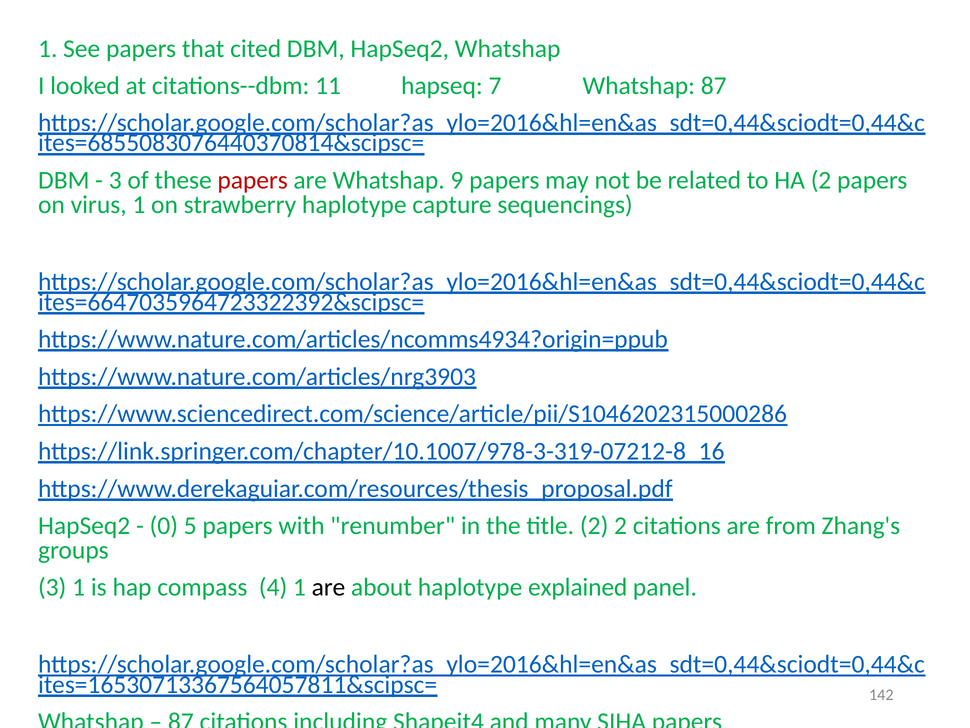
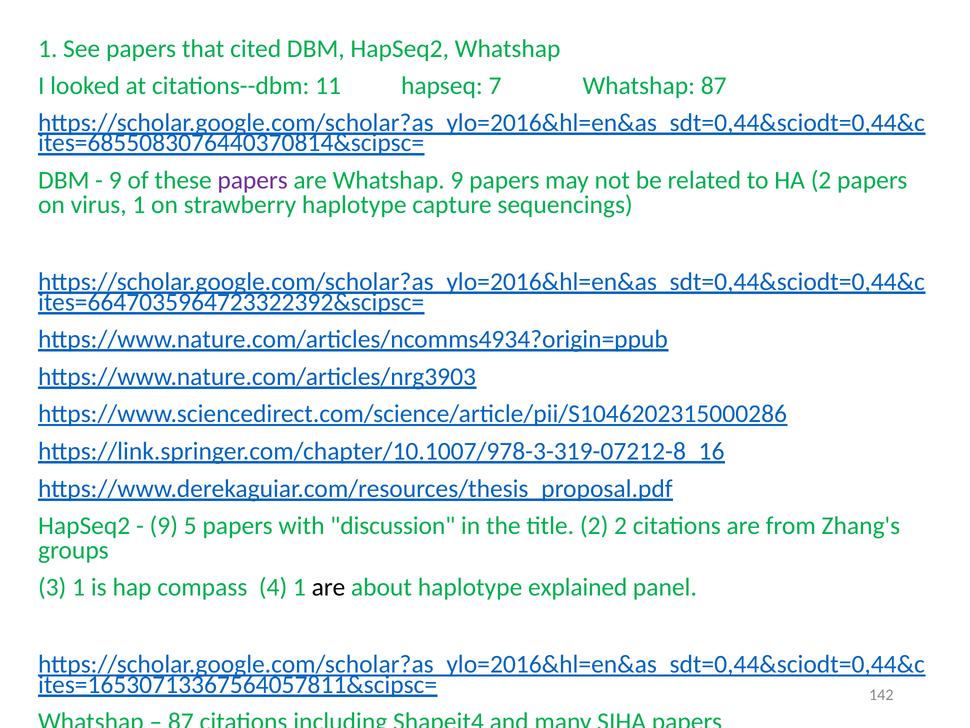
3: 3 -> 9 (115, 180)
papers colour: red -> purple (253, 180)
0: 0 -> 9 (164, 525)
renumber: renumber -> discussion (393, 525)
